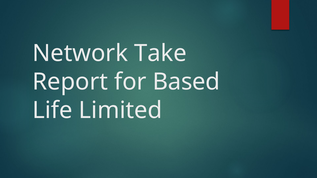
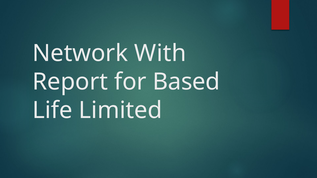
Take: Take -> With (160, 53)
